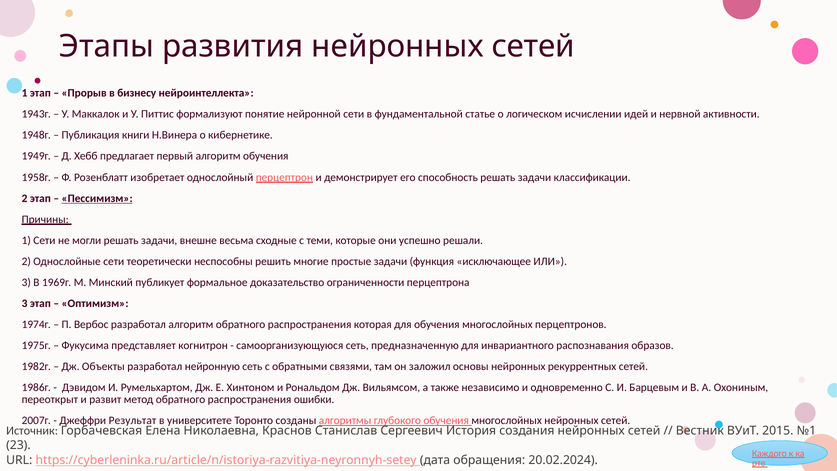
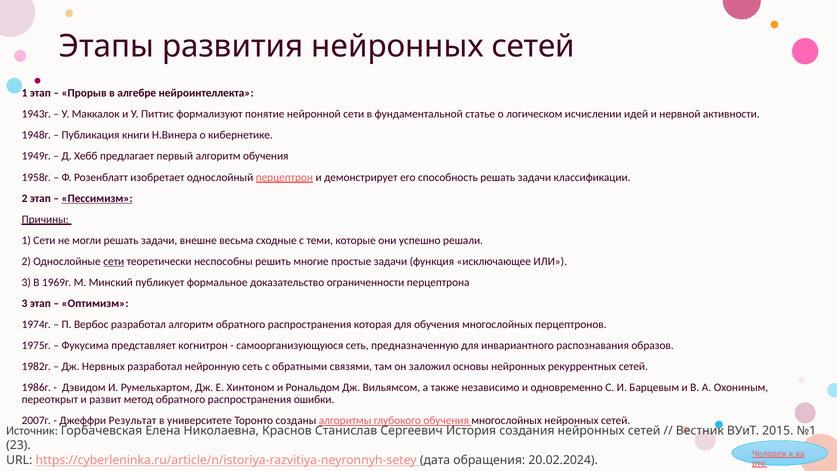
бизнесу: бизнесу -> алгебре (137, 93)
сети underline: none -> present (114, 261)
Объекты: Объекты -> Нервных (103, 366)
Каждого: Каждого -> Человек (769, 453)
